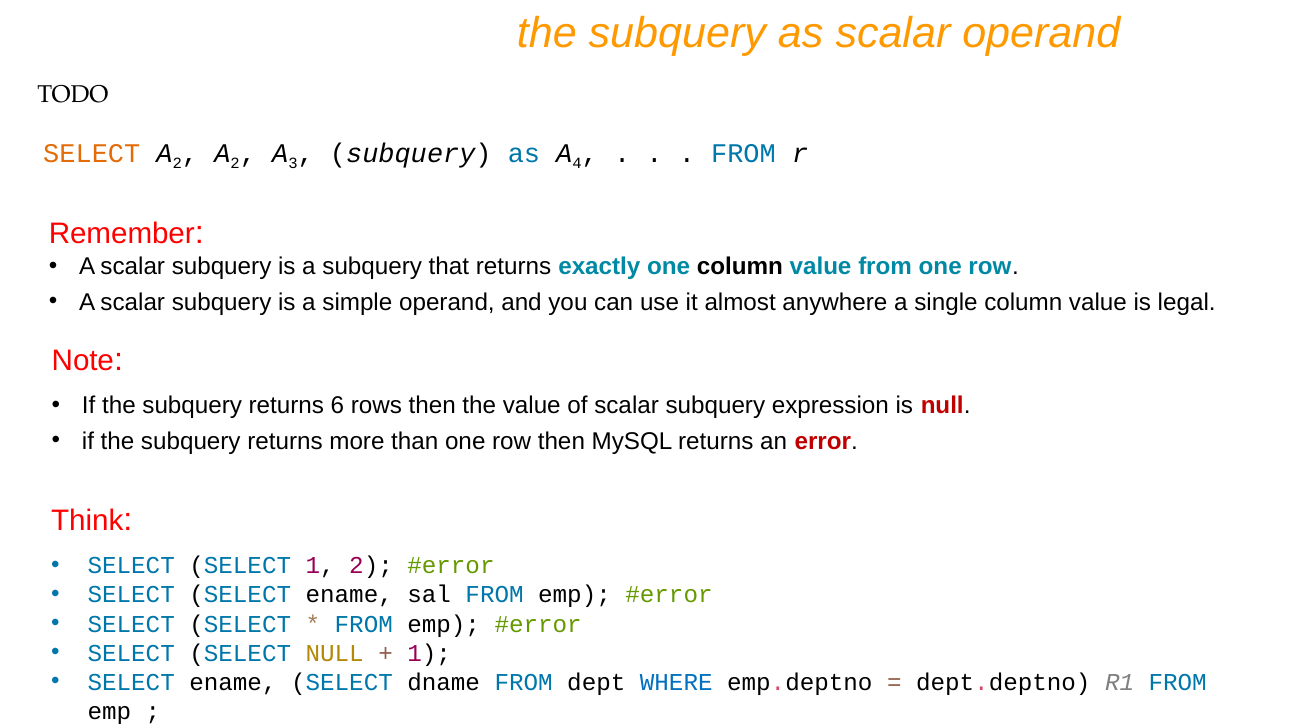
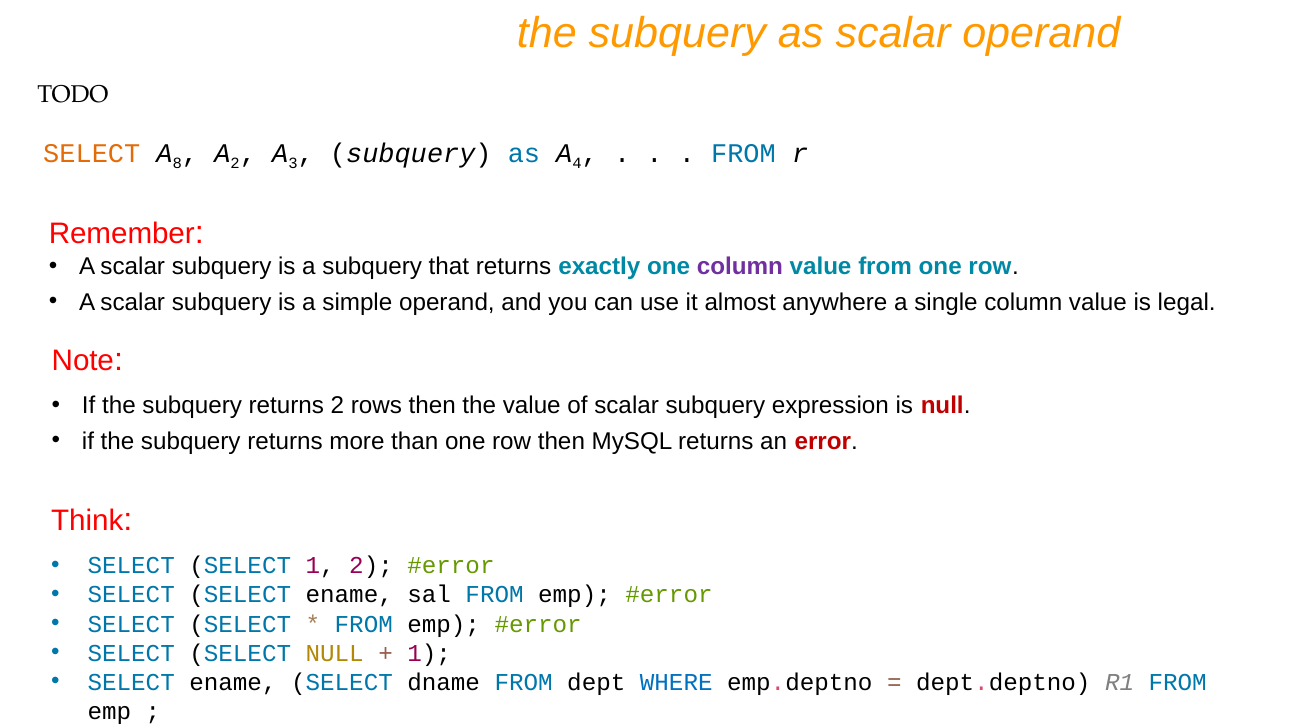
2: 2 -> 8 (177, 164)
column colour: black -> purple (740, 267)
returns 6: 6 -> 2 (337, 406)
